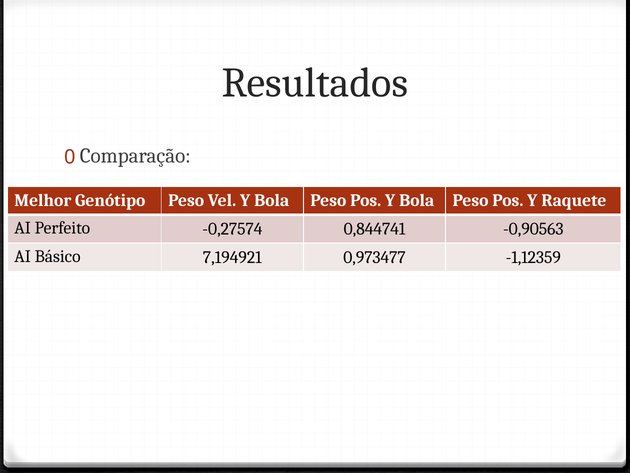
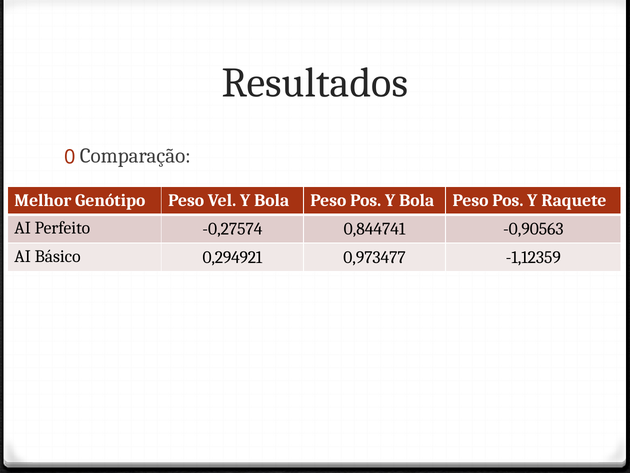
7,194921: 7,194921 -> 0,294921 (232, 257)
